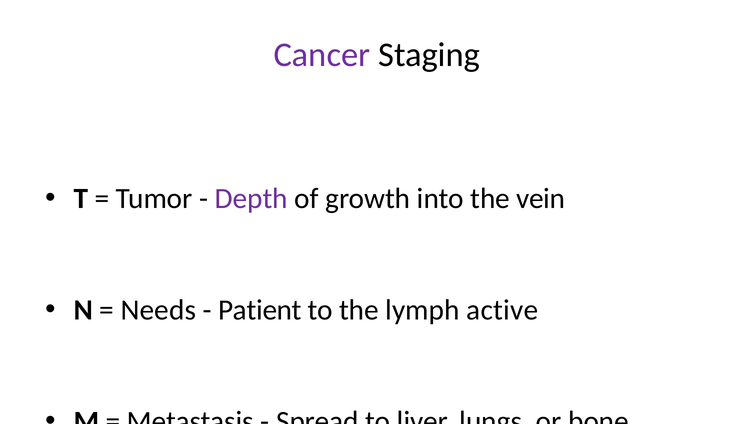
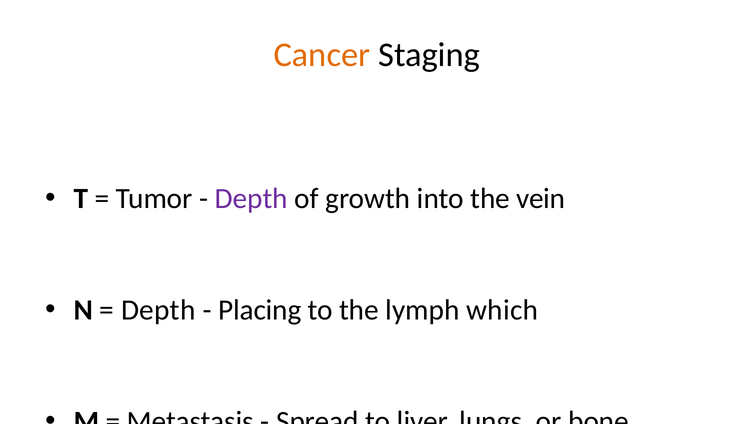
Cancer colour: purple -> orange (322, 55)
Needs: Needs -> Depth (158, 310)
Patient: Patient -> Placing (260, 310)
active: active -> which (502, 310)
